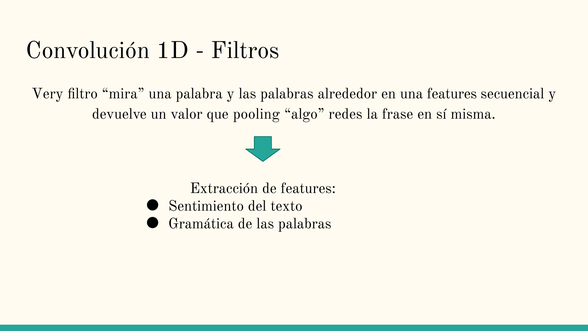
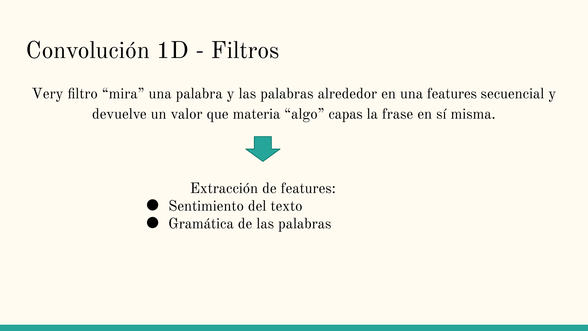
pooling: pooling -> materia (256, 114)
redes: redes -> capas (346, 114)
